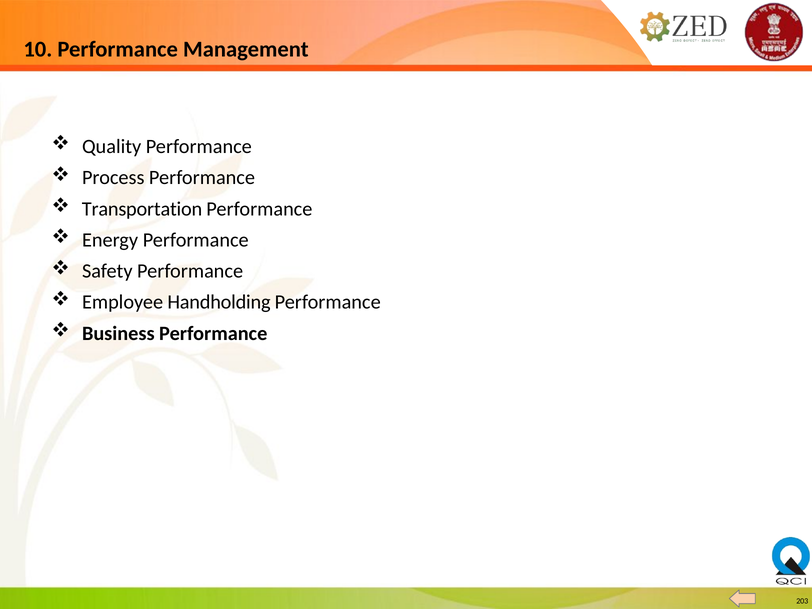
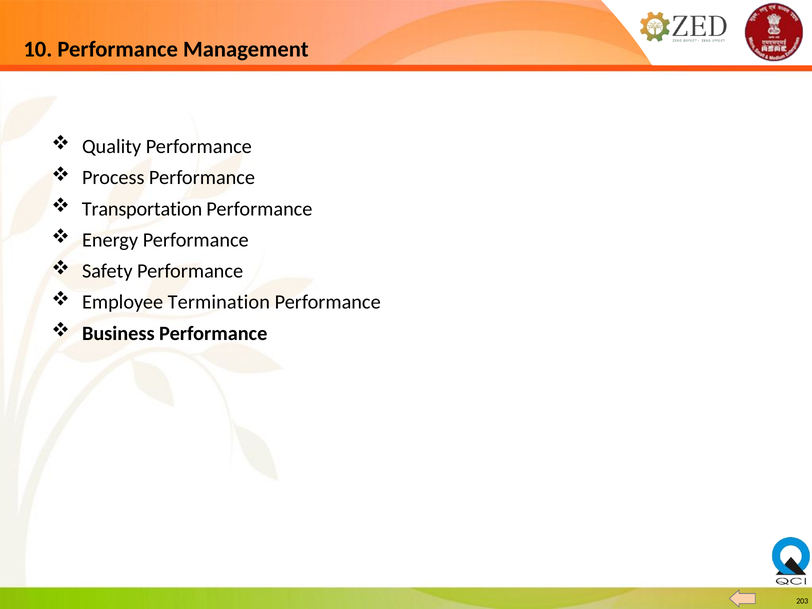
Handholding: Handholding -> Termination (219, 302)
